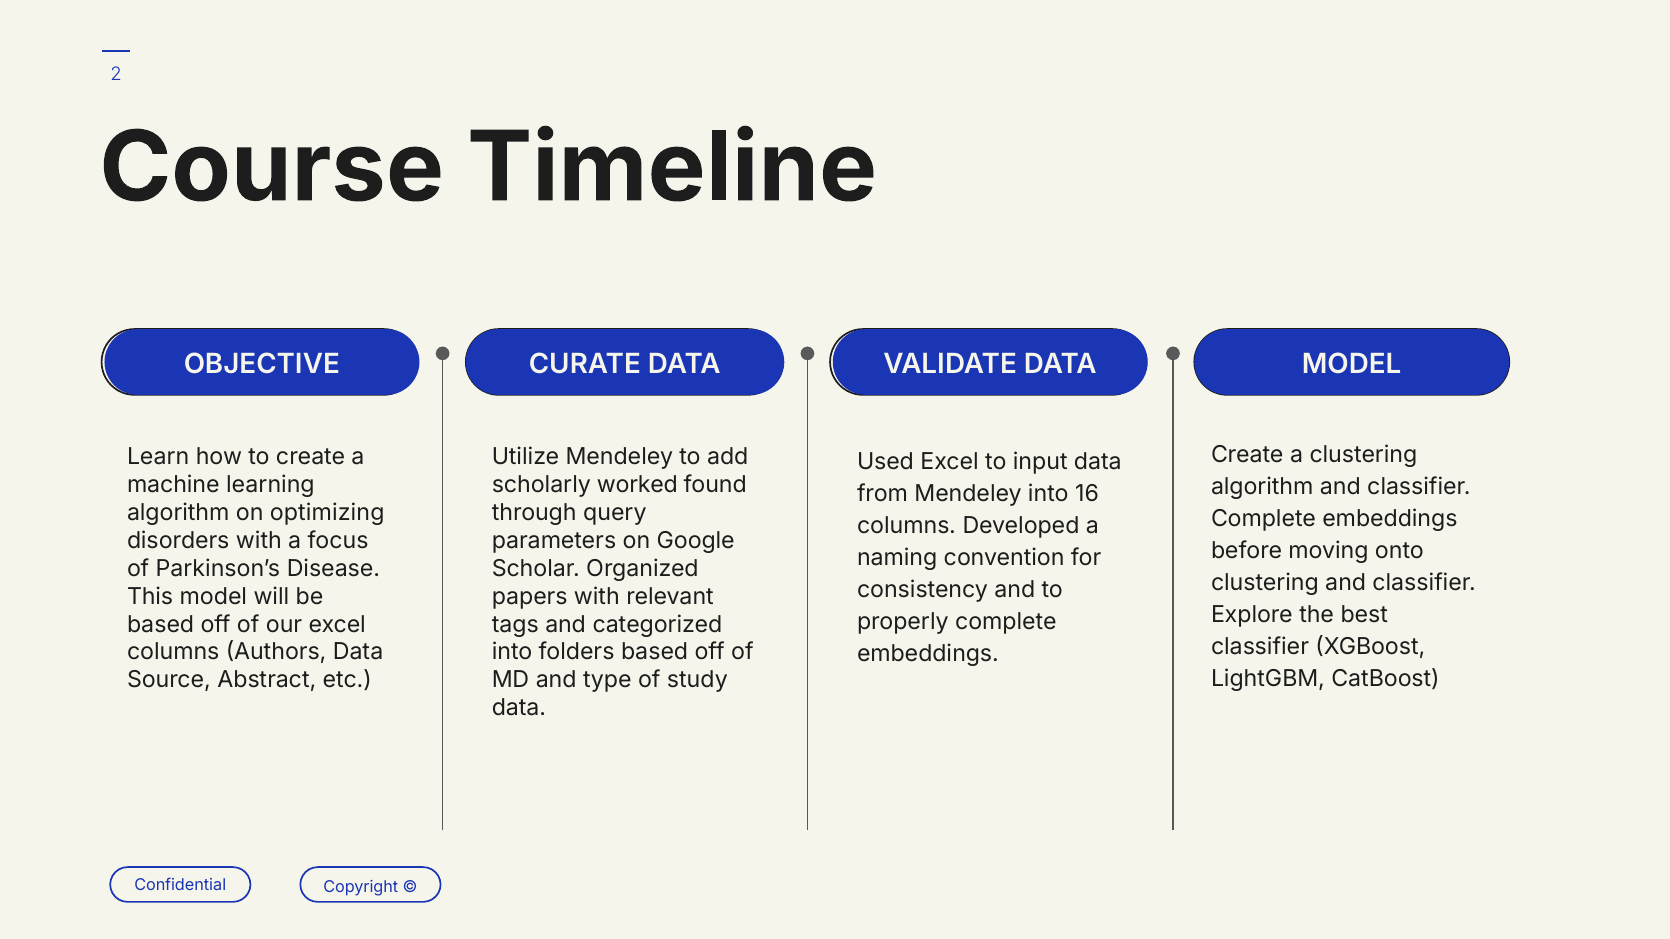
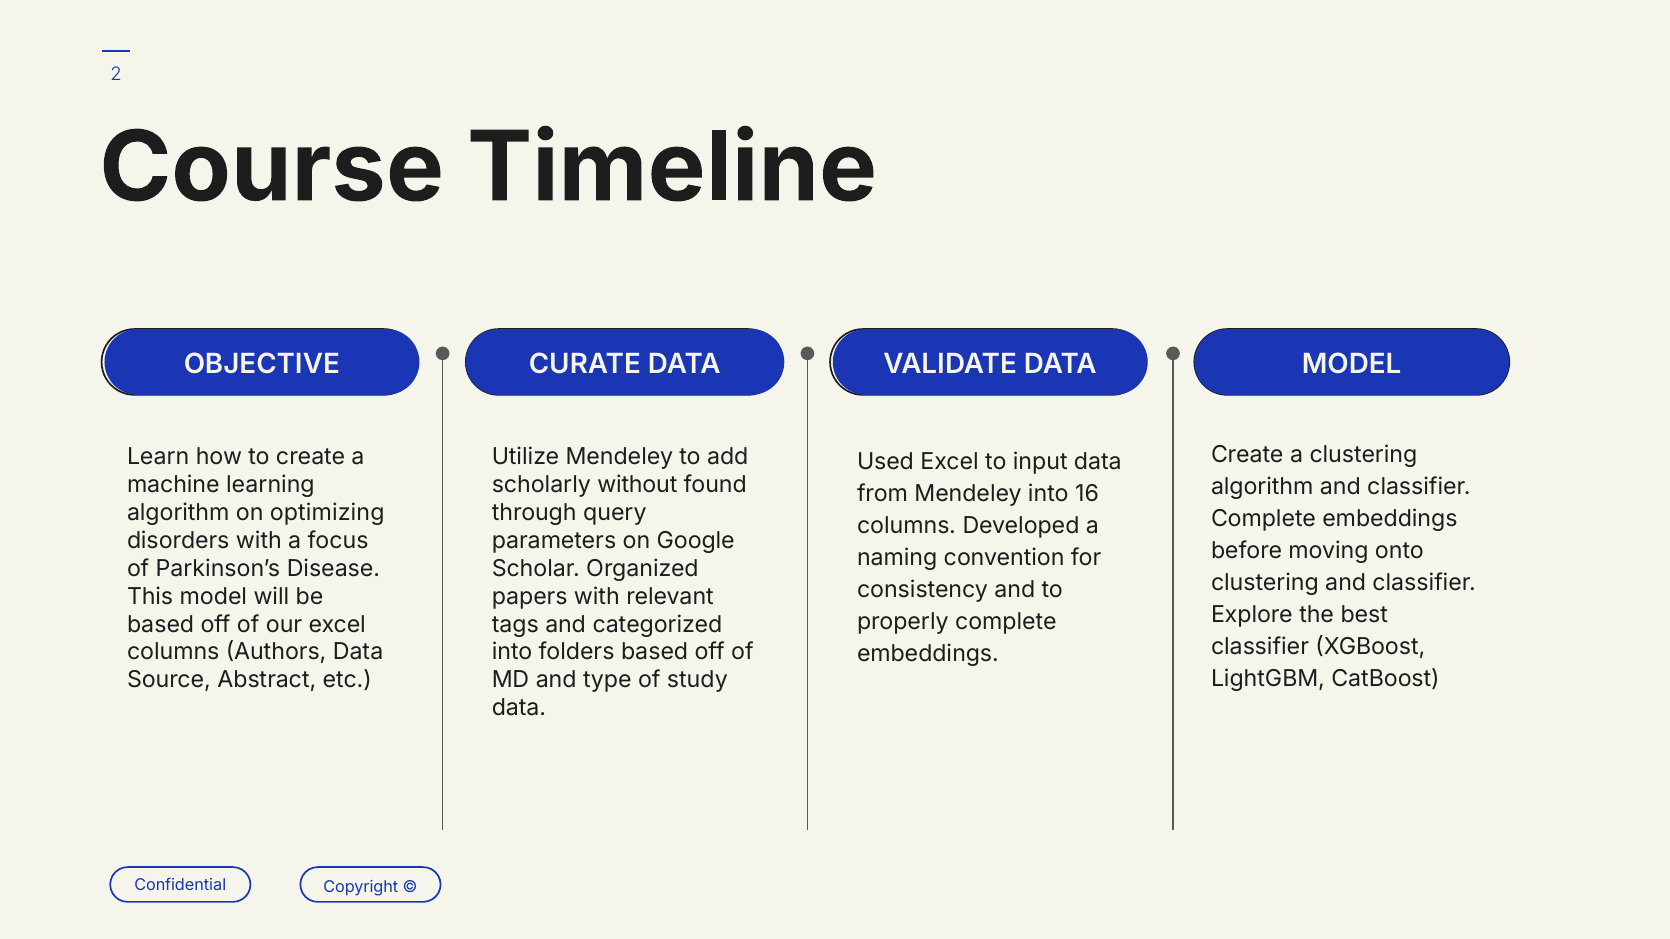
worked: worked -> without (637, 485)
